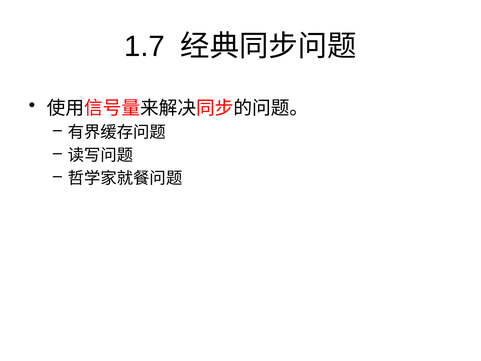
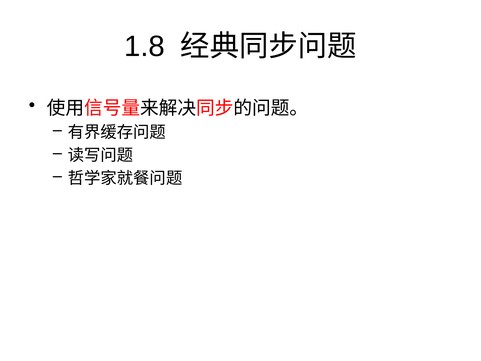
1.7: 1.7 -> 1.8 (145, 47)
